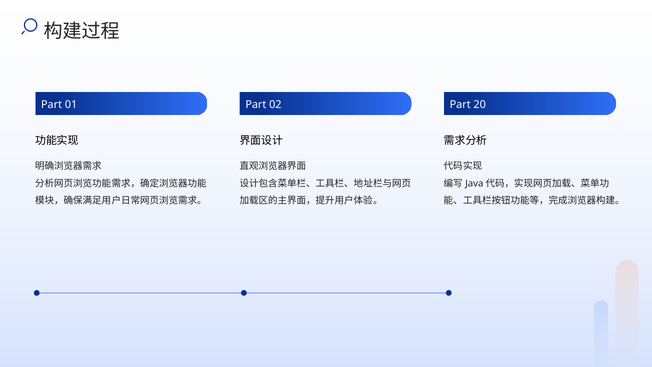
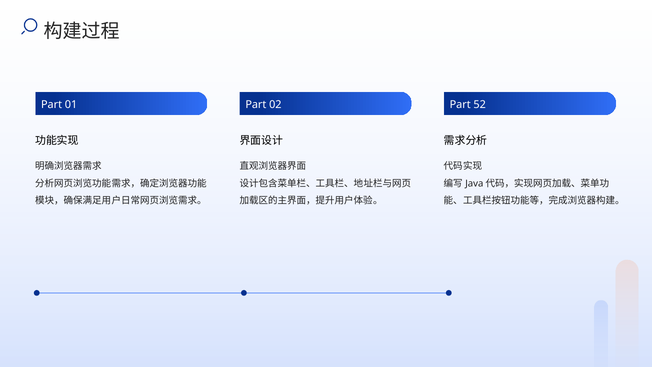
20: 20 -> 52 (480, 105)
